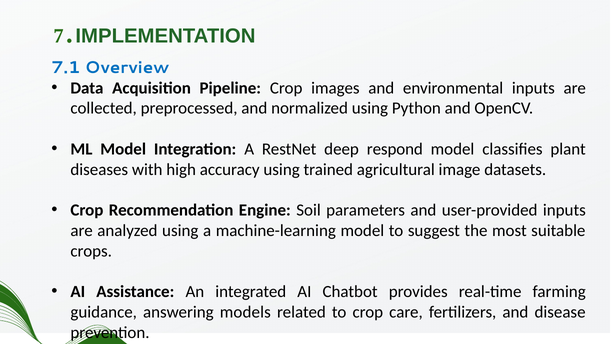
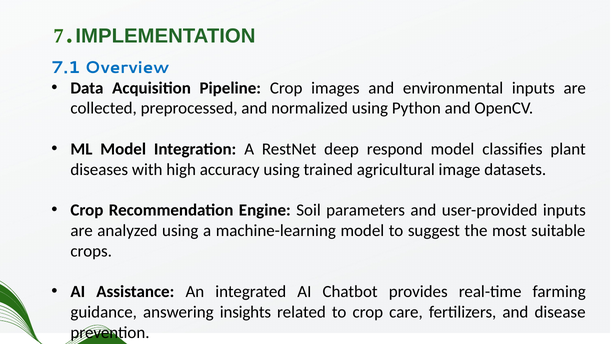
models: models -> insights (245, 312)
